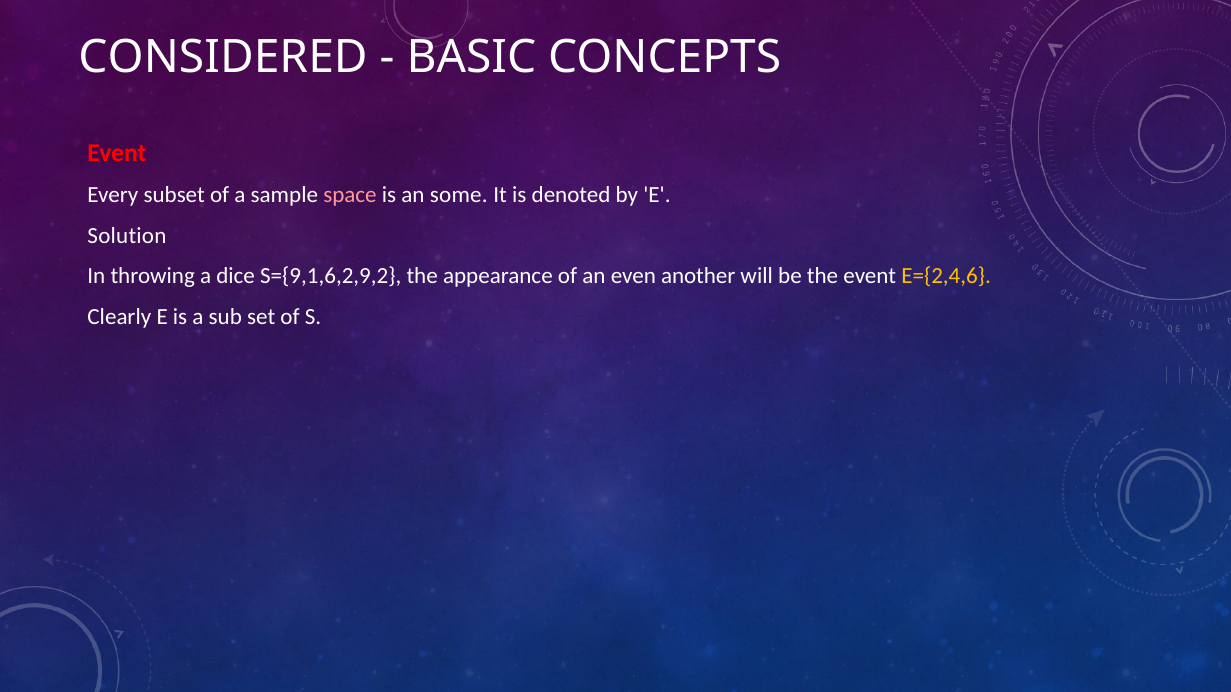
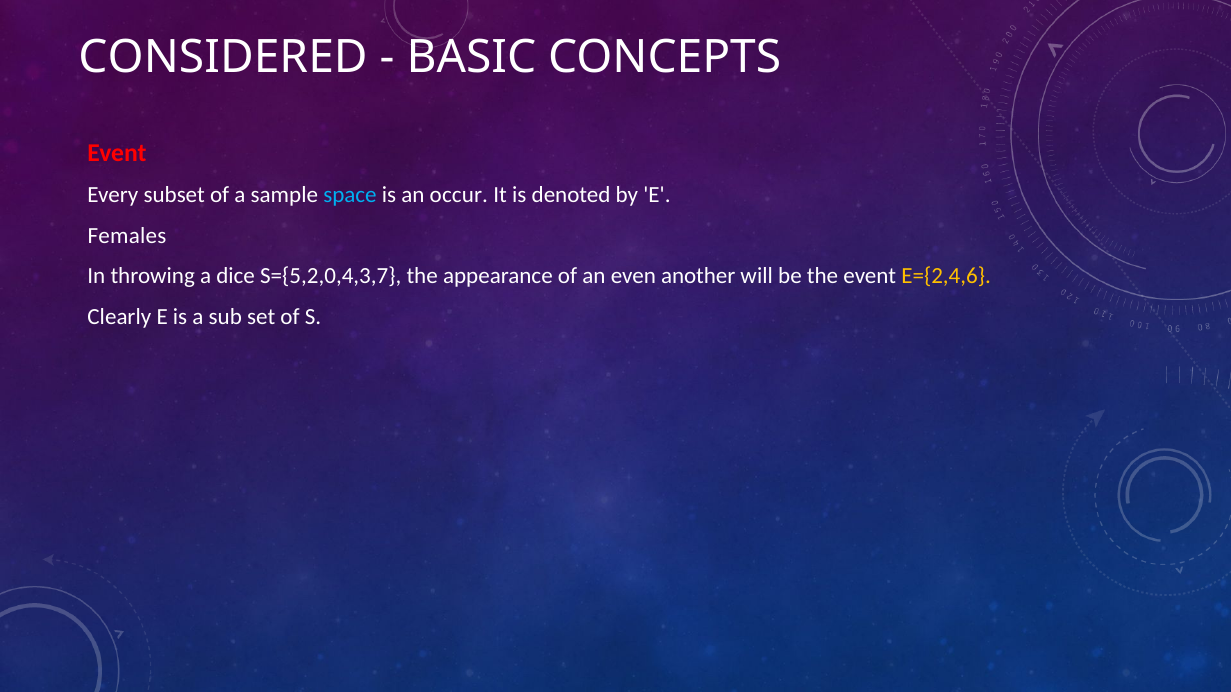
space colour: pink -> light blue (350, 195)
some: some -> occur (459, 195)
Solution: Solution -> Females (127, 236)
S={9,1,6,2,9,2: S={9,1,6,2,9,2 -> S={5,2,0,4,3,7 (331, 276)
